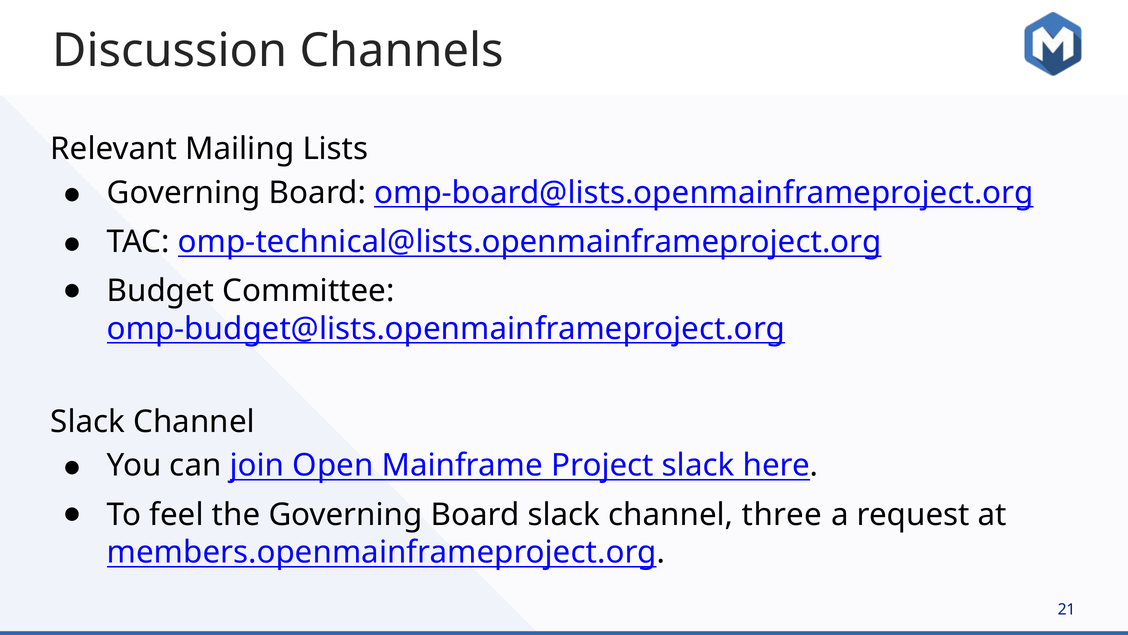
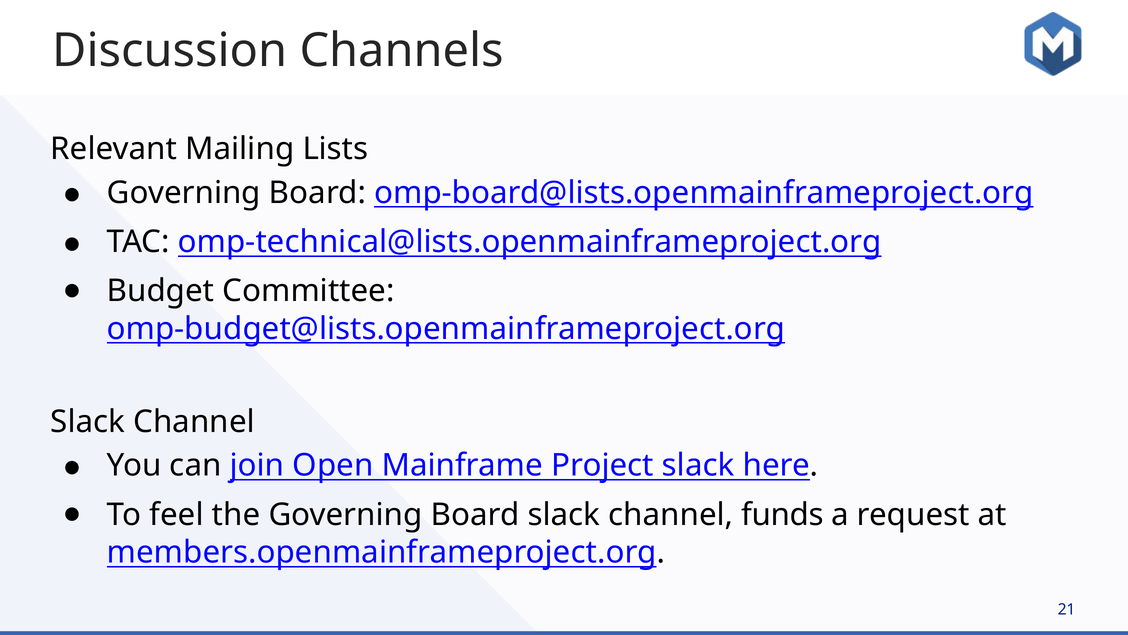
three: three -> funds (782, 514)
